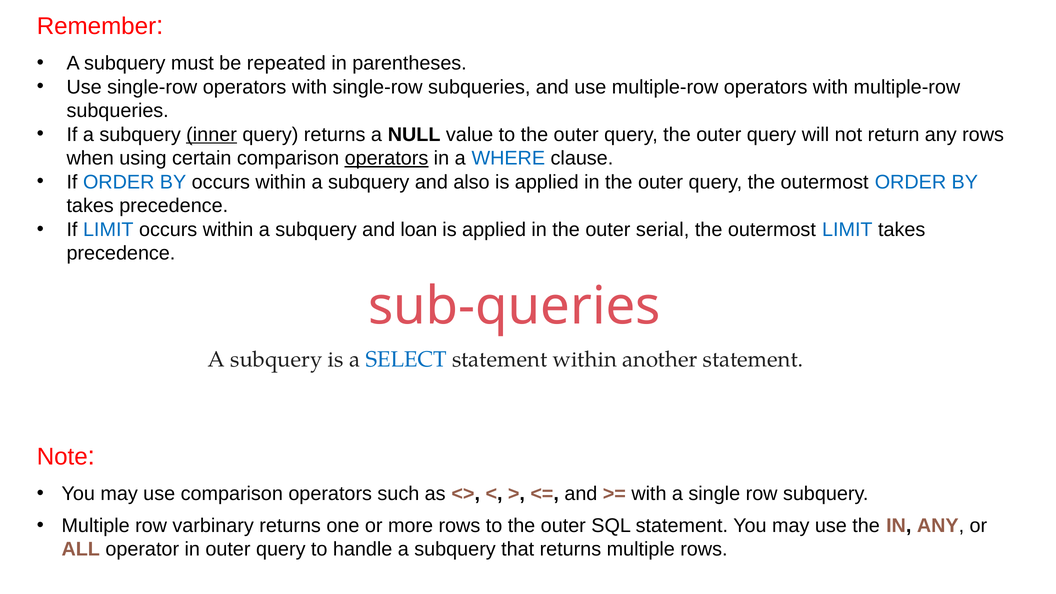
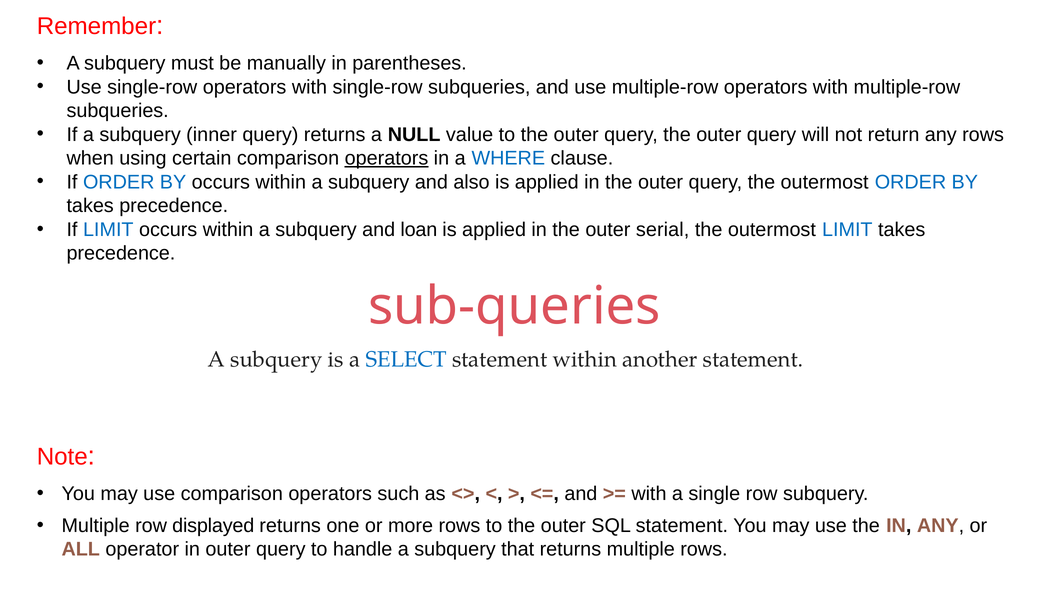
repeated: repeated -> manually (286, 63)
inner underline: present -> none (212, 134)
varbinary: varbinary -> displayed (213, 526)
